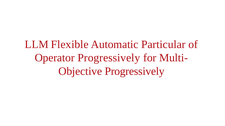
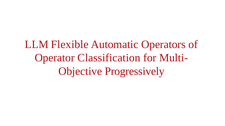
Particular: Particular -> Operators (163, 45)
Operator Progressively: Progressively -> Classification (109, 58)
